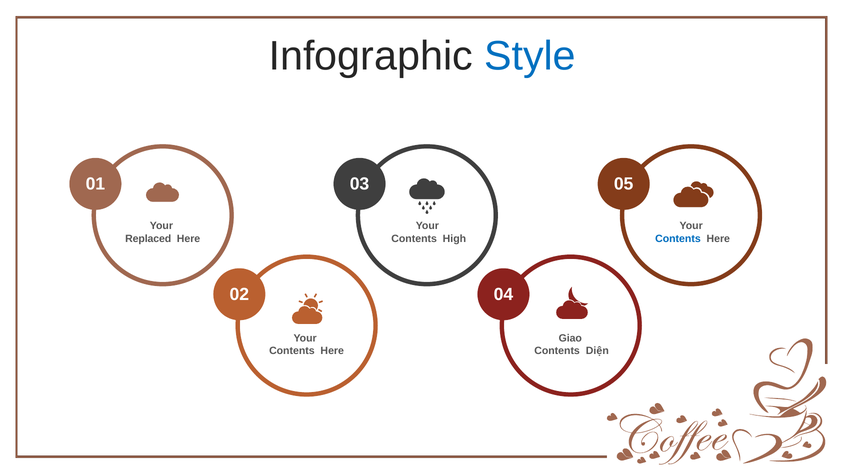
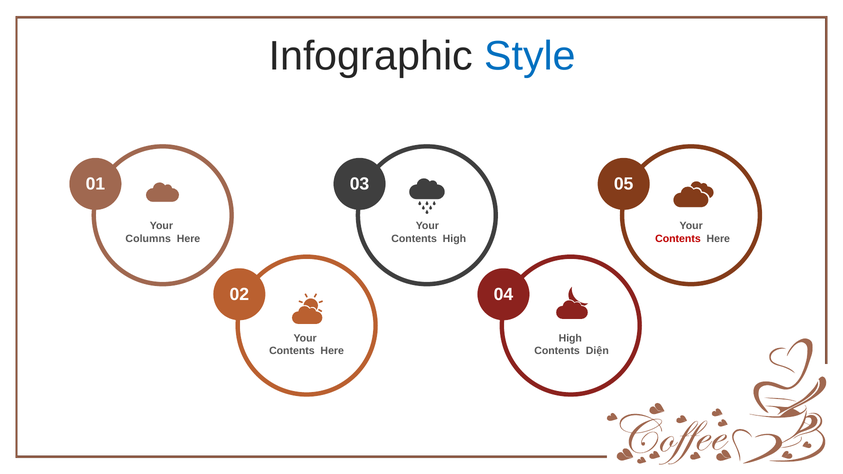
Replaced: Replaced -> Columns (148, 239)
Contents colour: blue -> red (678, 239)
Giao: Giao -> High (570, 339)
